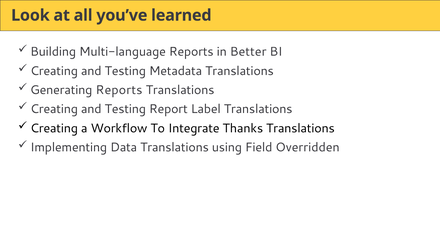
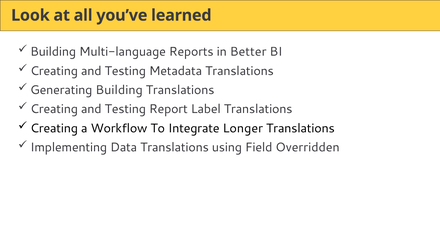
Generating Reports: Reports -> Building (119, 90)
Thanks: Thanks -> Longer (243, 128)
